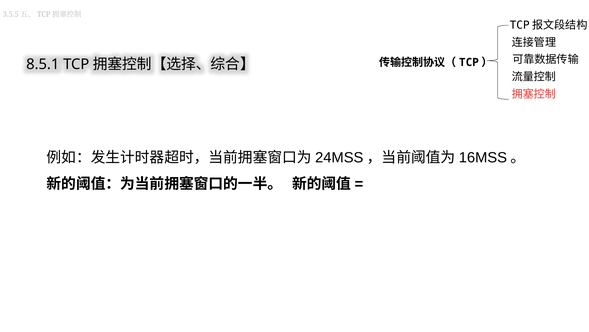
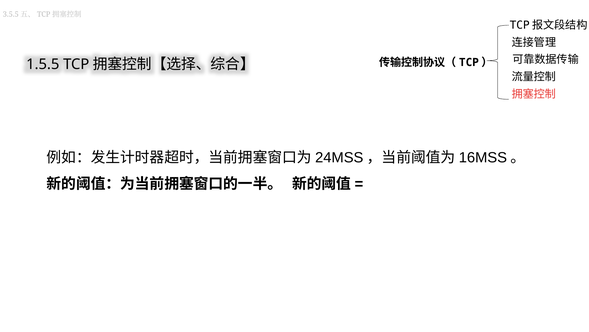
8.5.1: 8.5.1 -> 1.5.5 (43, 64)
